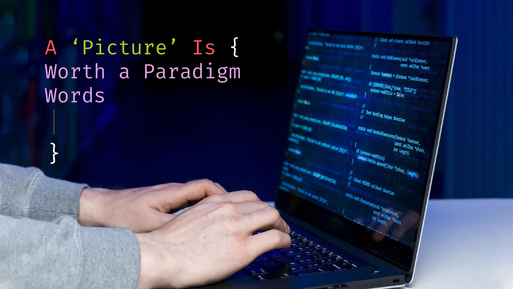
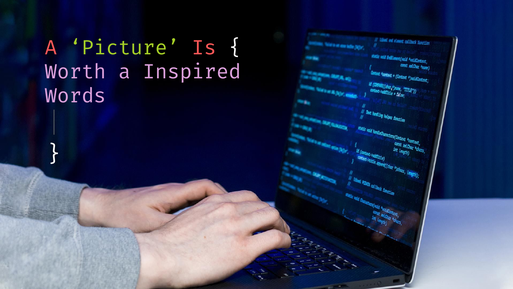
Paradigm: Paradigm -> Inspired (192, 72)
